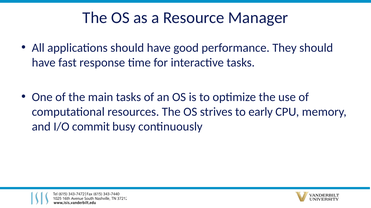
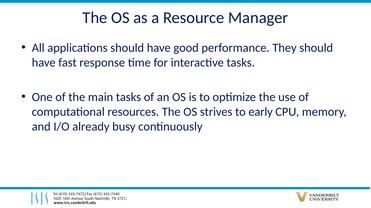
commit: commit -> already (91, 127)
